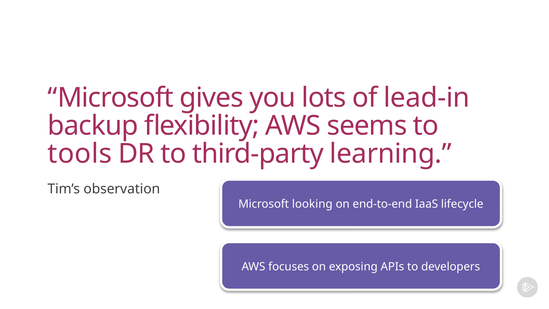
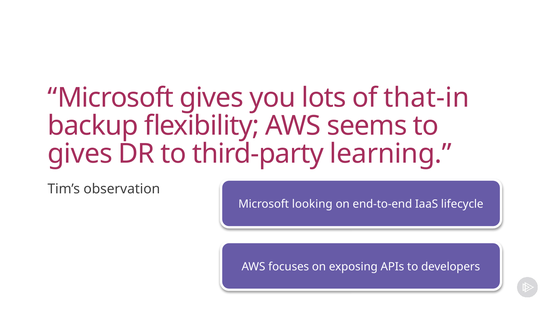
lead-in: lead-in -> that-in (426, 98)
tools: tools -> gives (80, 154)
